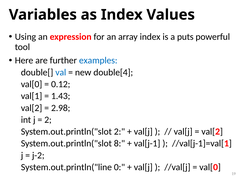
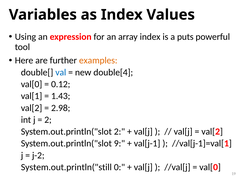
examples colour: blue -> orange (98, 60)
8: 8 -> 9 (119, 143)
System.out.println("line: System.out.println("line -> System.out.println("still (66, 167)
